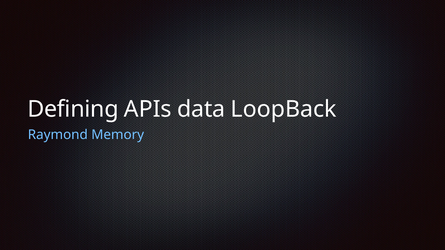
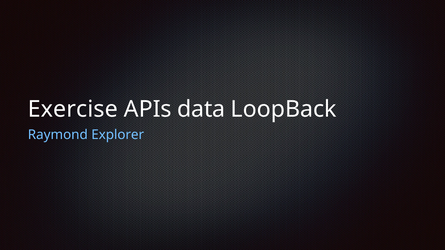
Defining: Defining -> Exercise (73, 109)
Memory: Memory -> Explorer (118, 135)
